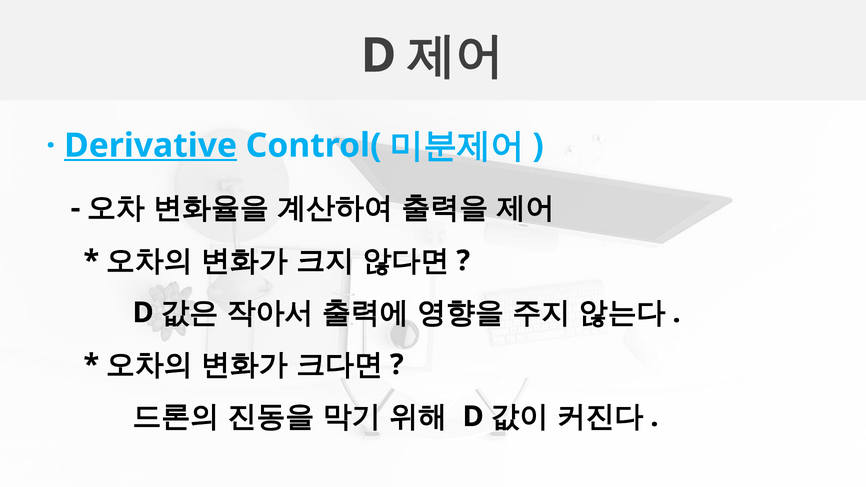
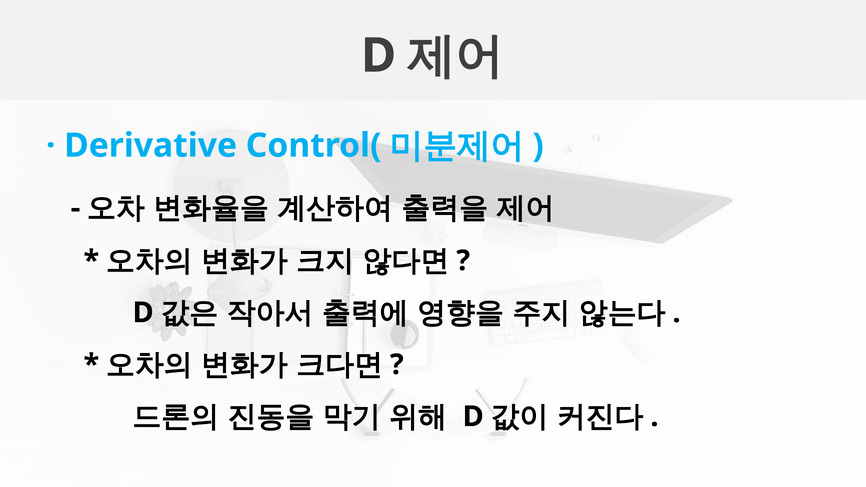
Derivative underline: present -> none (151, 146)
